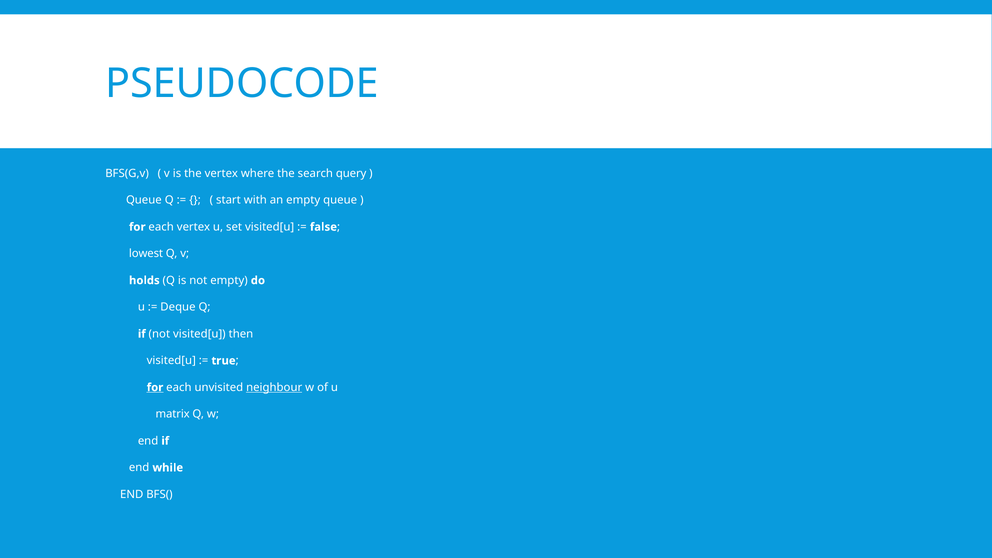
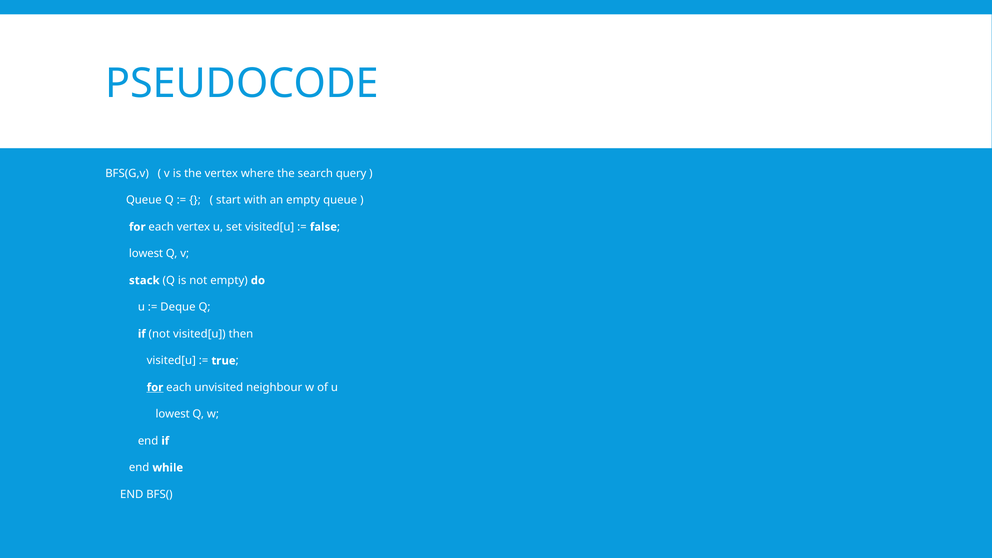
holds: holds -> stack (144, 280)
neighbour underline: present -> none (274, 387)
matrix: matrix -> lowest (173, 414)
